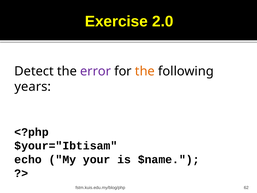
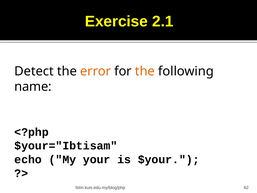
2.0: 2.0 -> 2.1 (163, 21)
error colour: purple -> orange (96, 71)
years: years -> name (33, 87)
$name: $name -> $your (169, 159)
